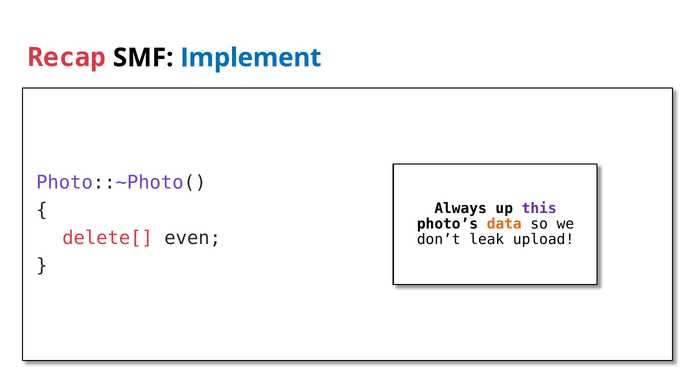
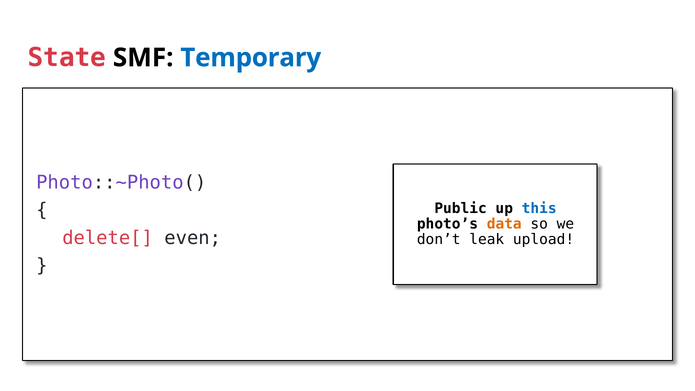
Recap: Recap -> State (67, 58)
Implement: Implement -> Temporary (251, 58)
Always: Always -> Public (461, 208)
this colour: purple -> blue (539, 208)
